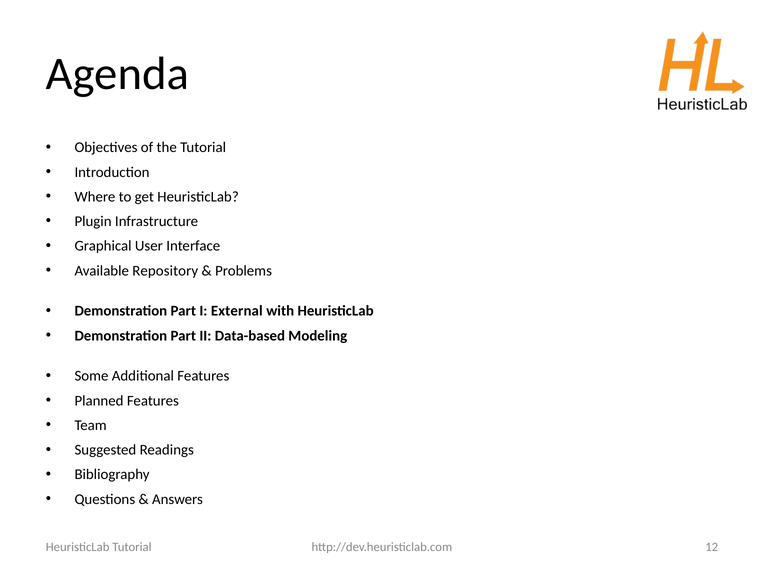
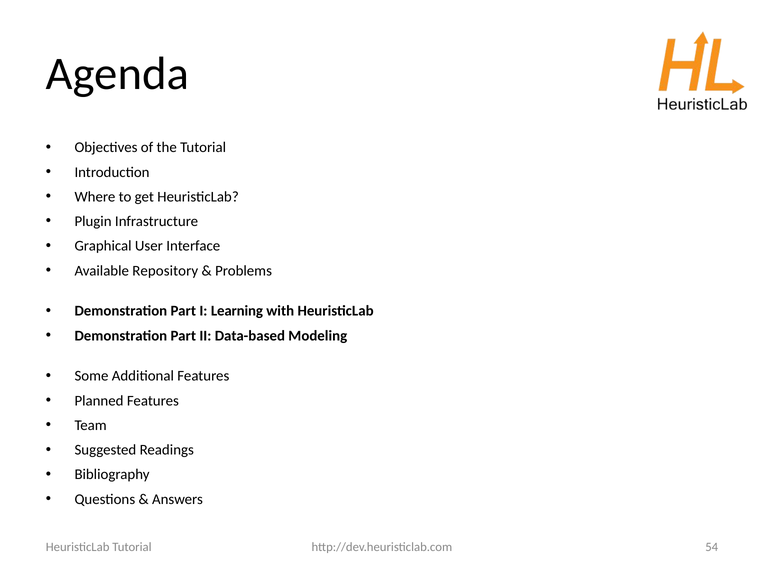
External: External -> Learning (237, 311)
12: 12 -> 54 (712, 547)
